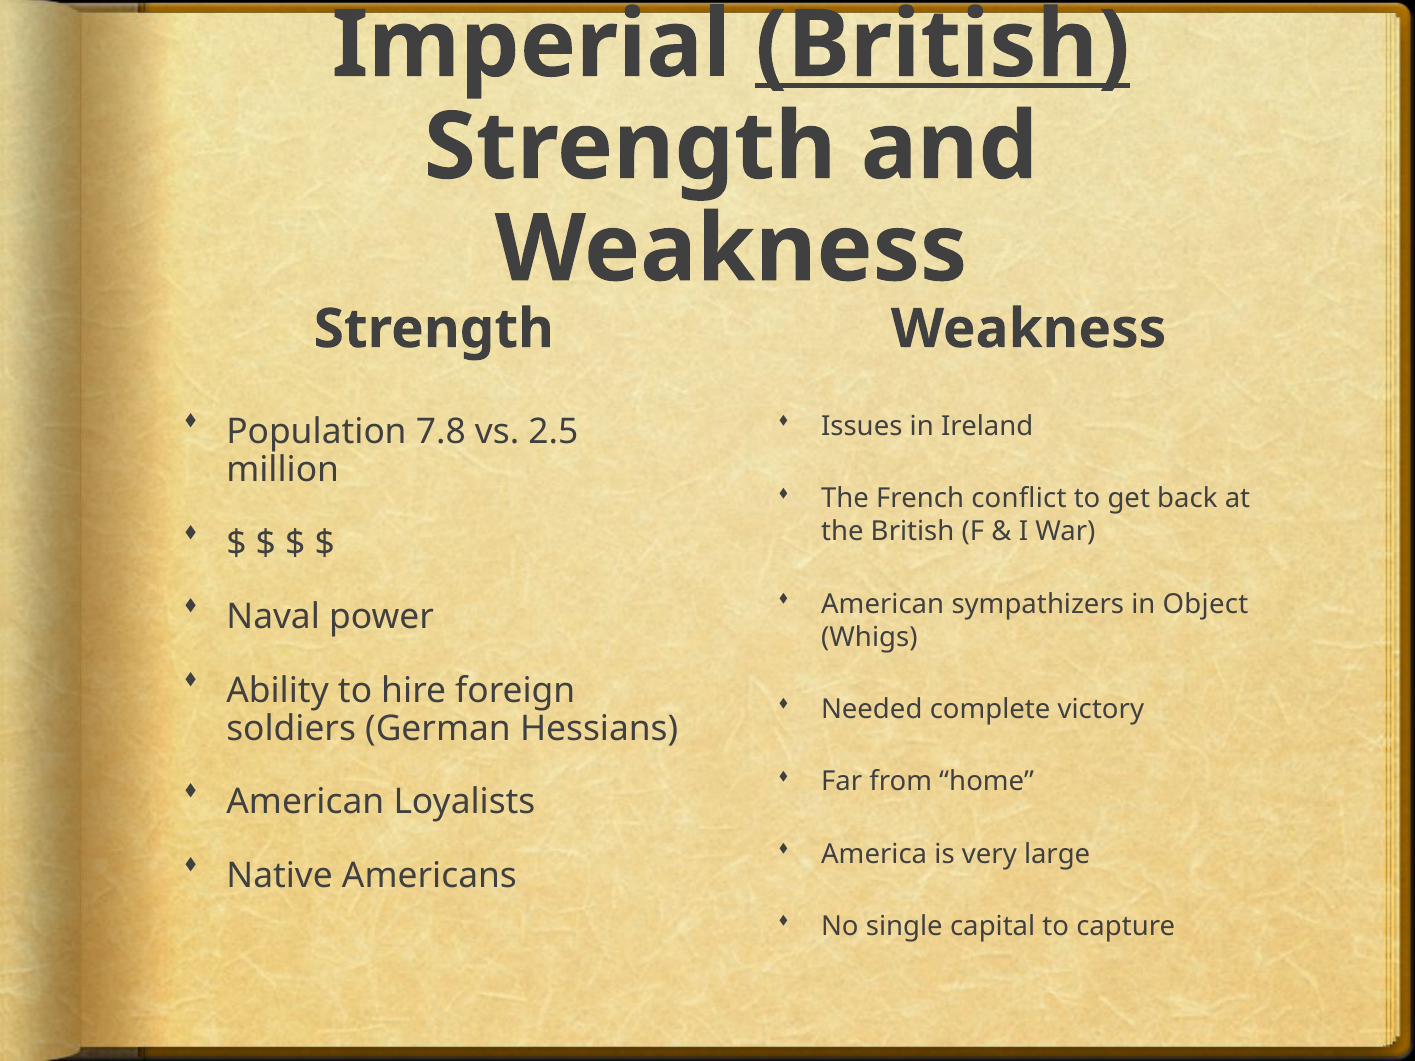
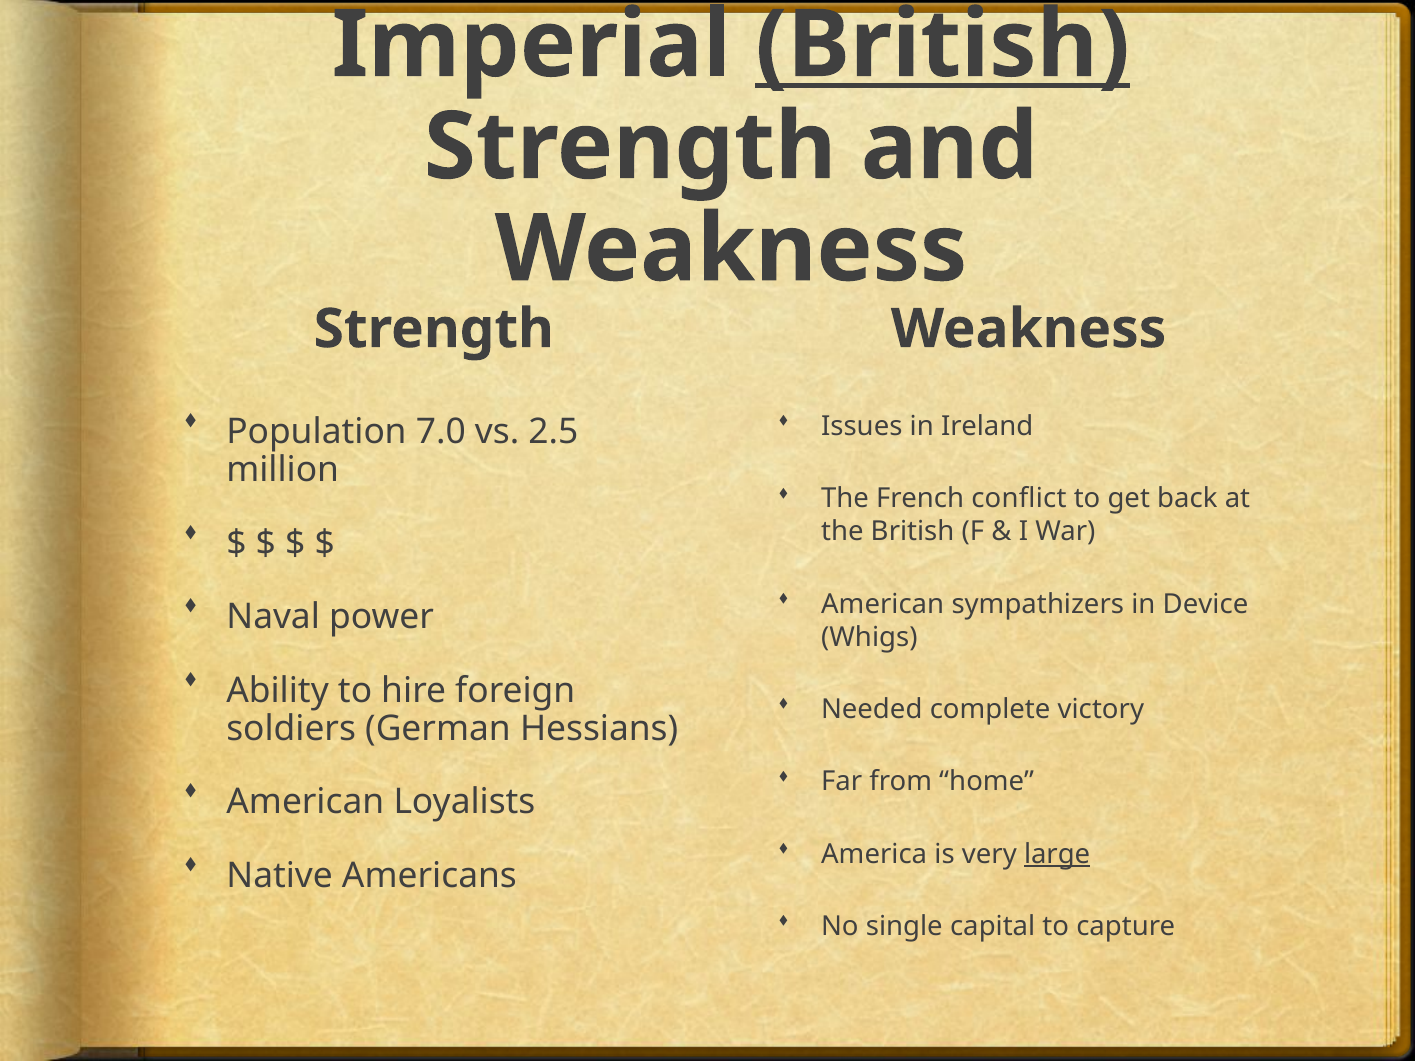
7.8: 7.8 -> 7.0 (441, 432)
Object: Object -> Device (1206, 604)
large underline: none -> present (1057, 854)
